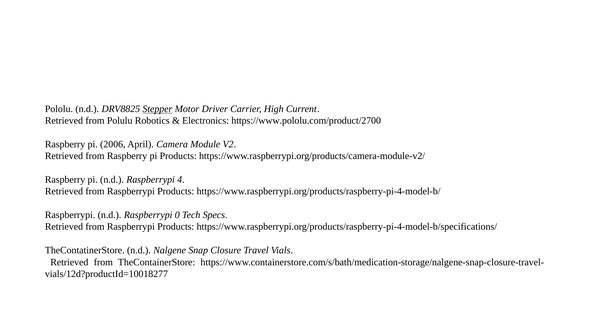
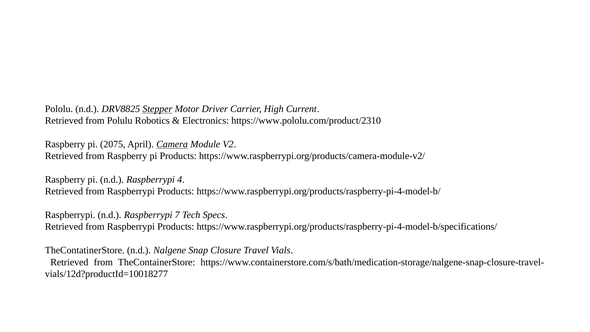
https://www.pololu.com/product/2700: https://www.pololu.com/product/2700 -> https://www.pololu.com/product/2310 (306, 121)
2006: 2006 -> 2075 (113, 144)
Camera underline: none -> present (172, 144)
0: 0 -> 7 (177, 215)
